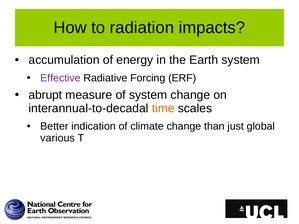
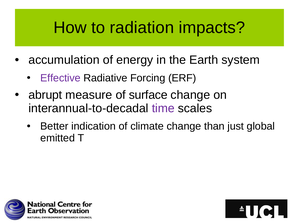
of system: system -> surface (148, 95)
time colour: orange -> purple (163, 108)
various: various -> emitted (58, 138)
